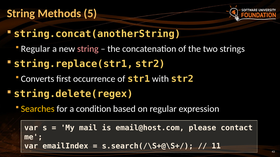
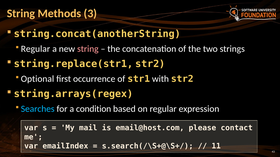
5: 5 -> 3 (90, 14)
Converts: Converts -> Optional (37, 79)
string.delete(regex: string.delete(regex -> string.arrays(regex (73, 94)
Searches colour: yellow -> light blue (38, 109)
